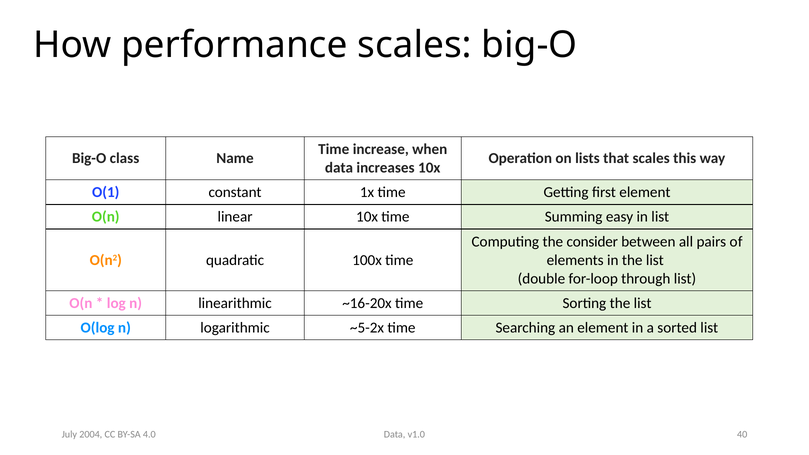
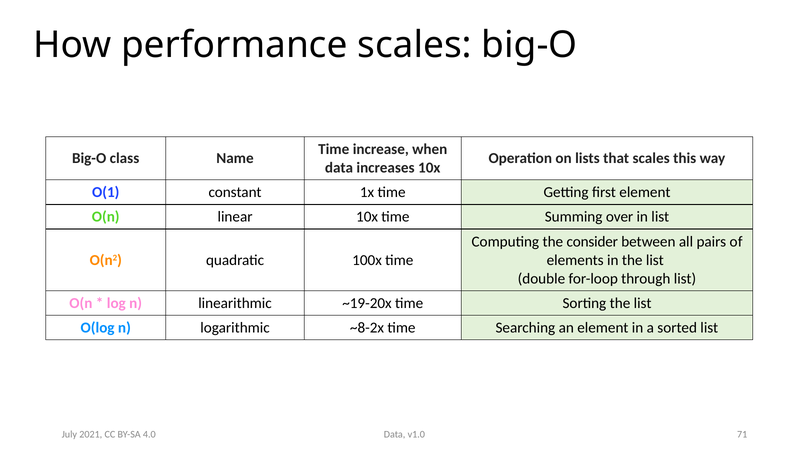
easy: easy -> over (620, 217)
~16-20x: ~16-20x -> ~19-20x (367, 303)
~5-2x: ~5-2x -> ~8-2x (367, 328)
40: 40 -> 71 (742, 434)
2004: 2004 -> 2021 (91, 435)
